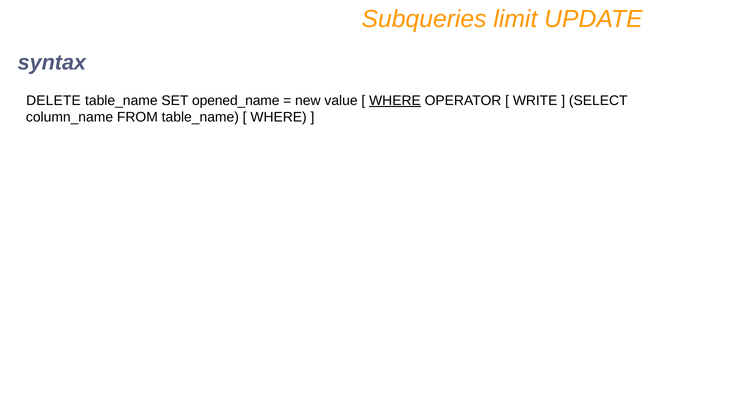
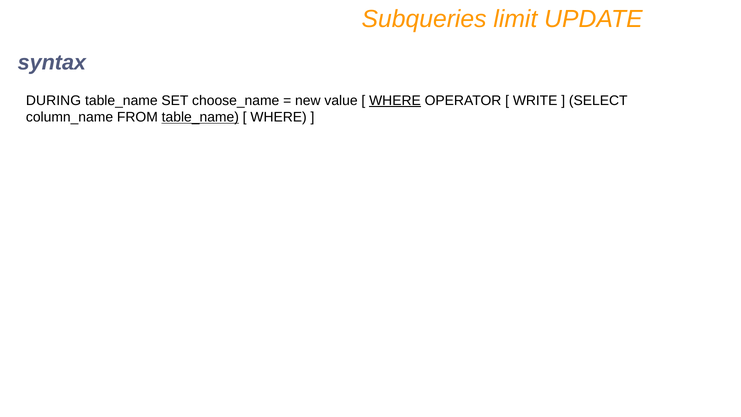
DELETE: DELETE -> DURING (54, 101)
opened_name: opened_name -> choose_name (236, 101)
table_name underline: none -> present (200, 117)
